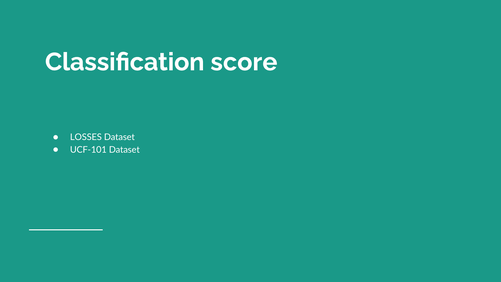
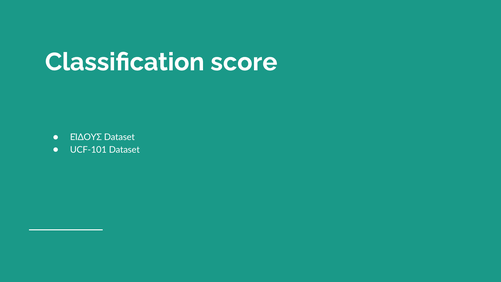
LOSSES: LOSSES -> ΕΊΔΟΥΣ (86, 137)
